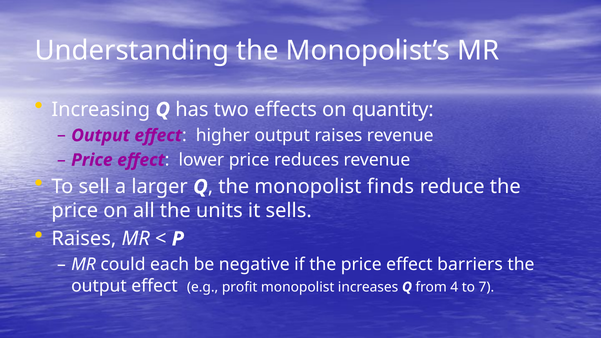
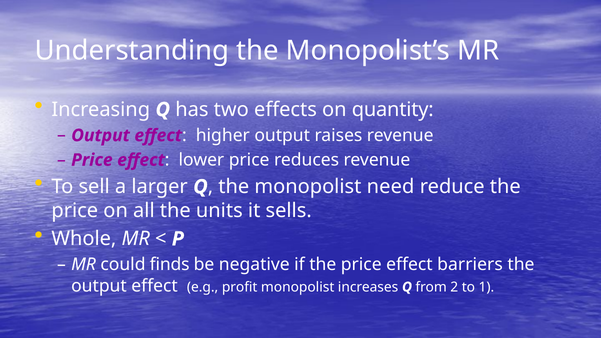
finds: finds -> need (391, 187)
Raises: Raises -> Whole (84, 239)
each: each -> finds (170, 265)
4: 4 -> 2 (454, 287)
7: 7 -> 1 (486, 287)
